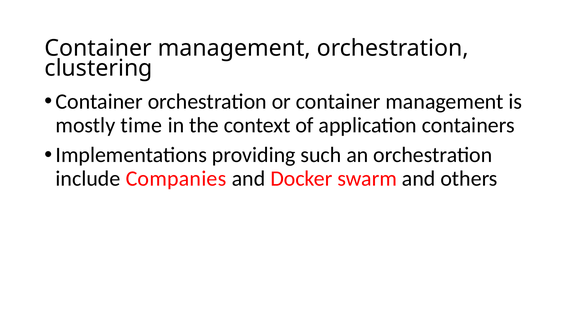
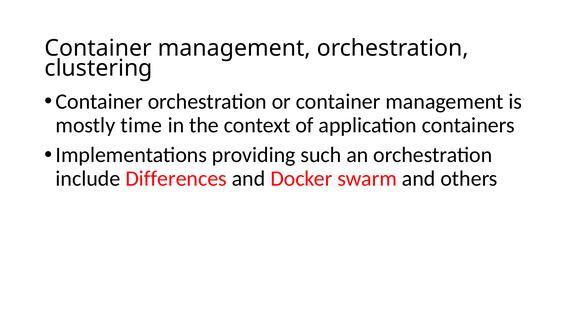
Companies: Companies -> Differences (176, 179)
